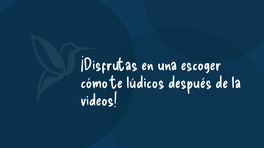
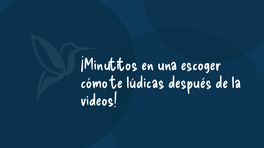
¡Disfrutas: ¡Disfrutas -> ¡Minutitos (109, 65)
lúdicos: lúdicos -> lúdicas (145, 83)
